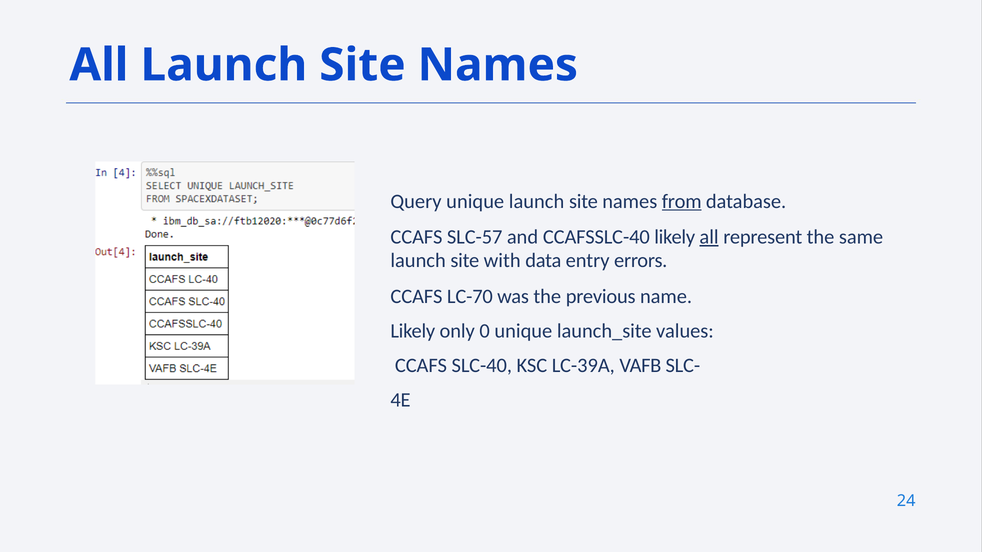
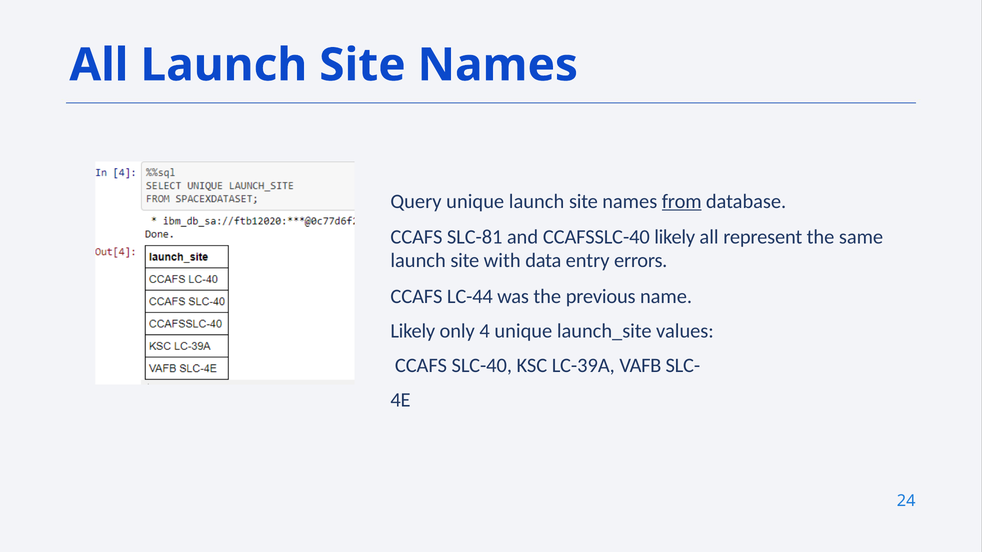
SLC-57: SLC-57 -> SLC-81 (475, 237)
all underline: present -> none (709, 237)
LC-70: LC-70 -> LC-44 (470, 296)
0: 0 -> 4 (485, 331)
